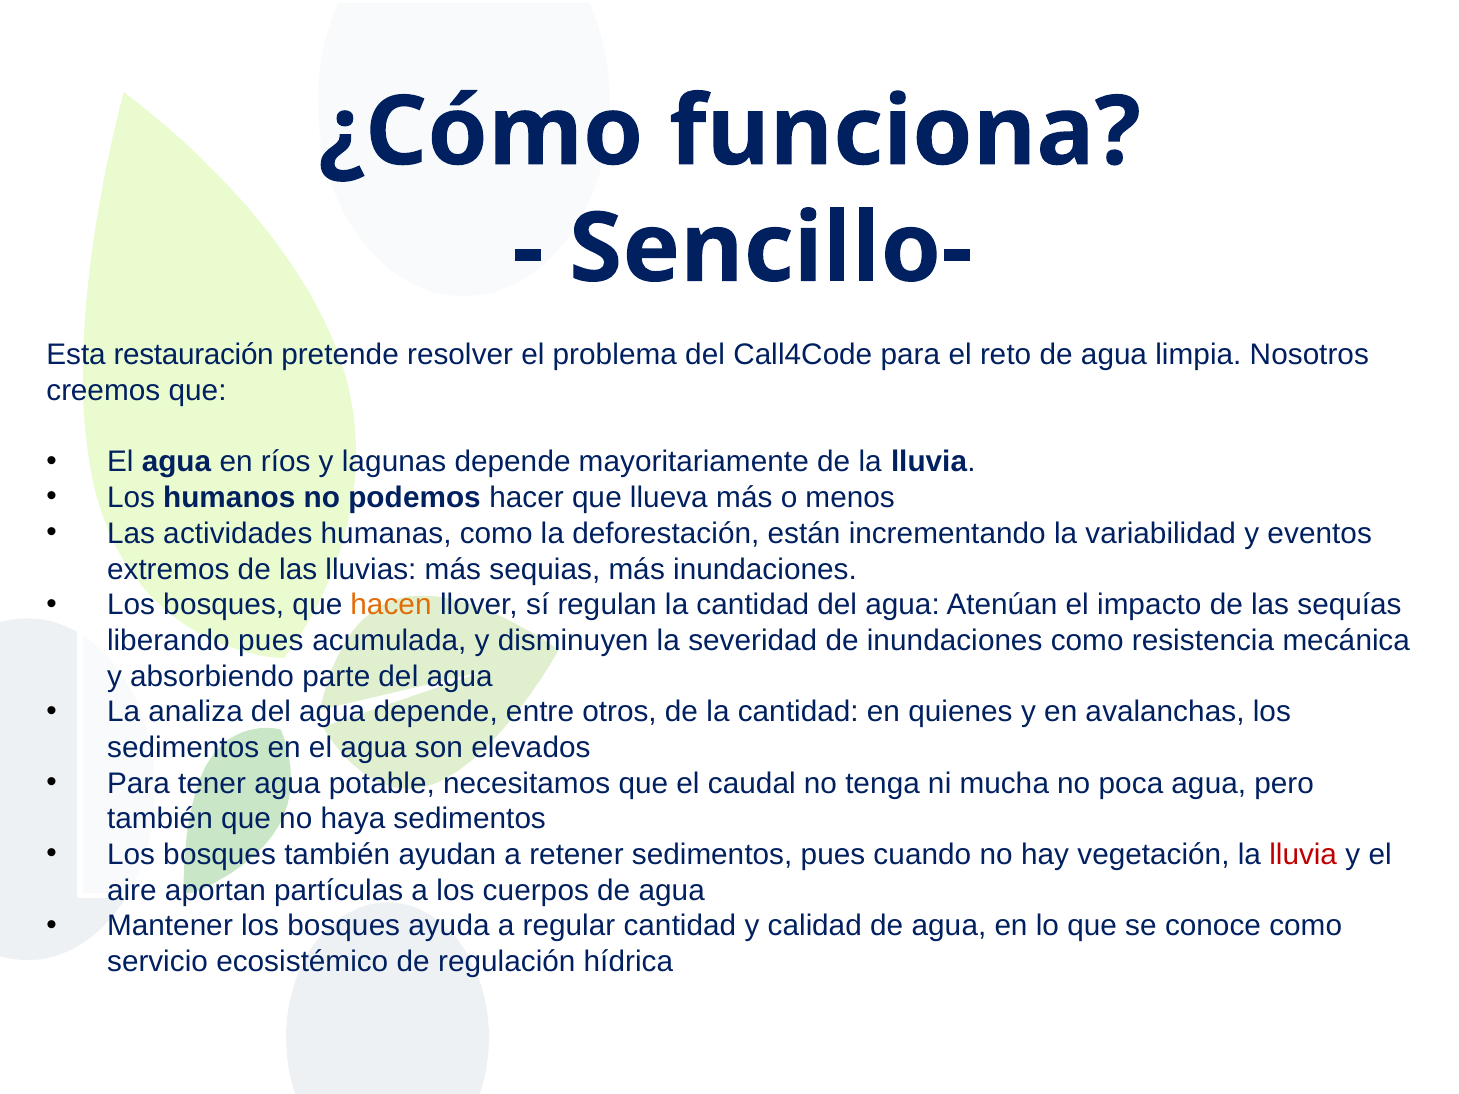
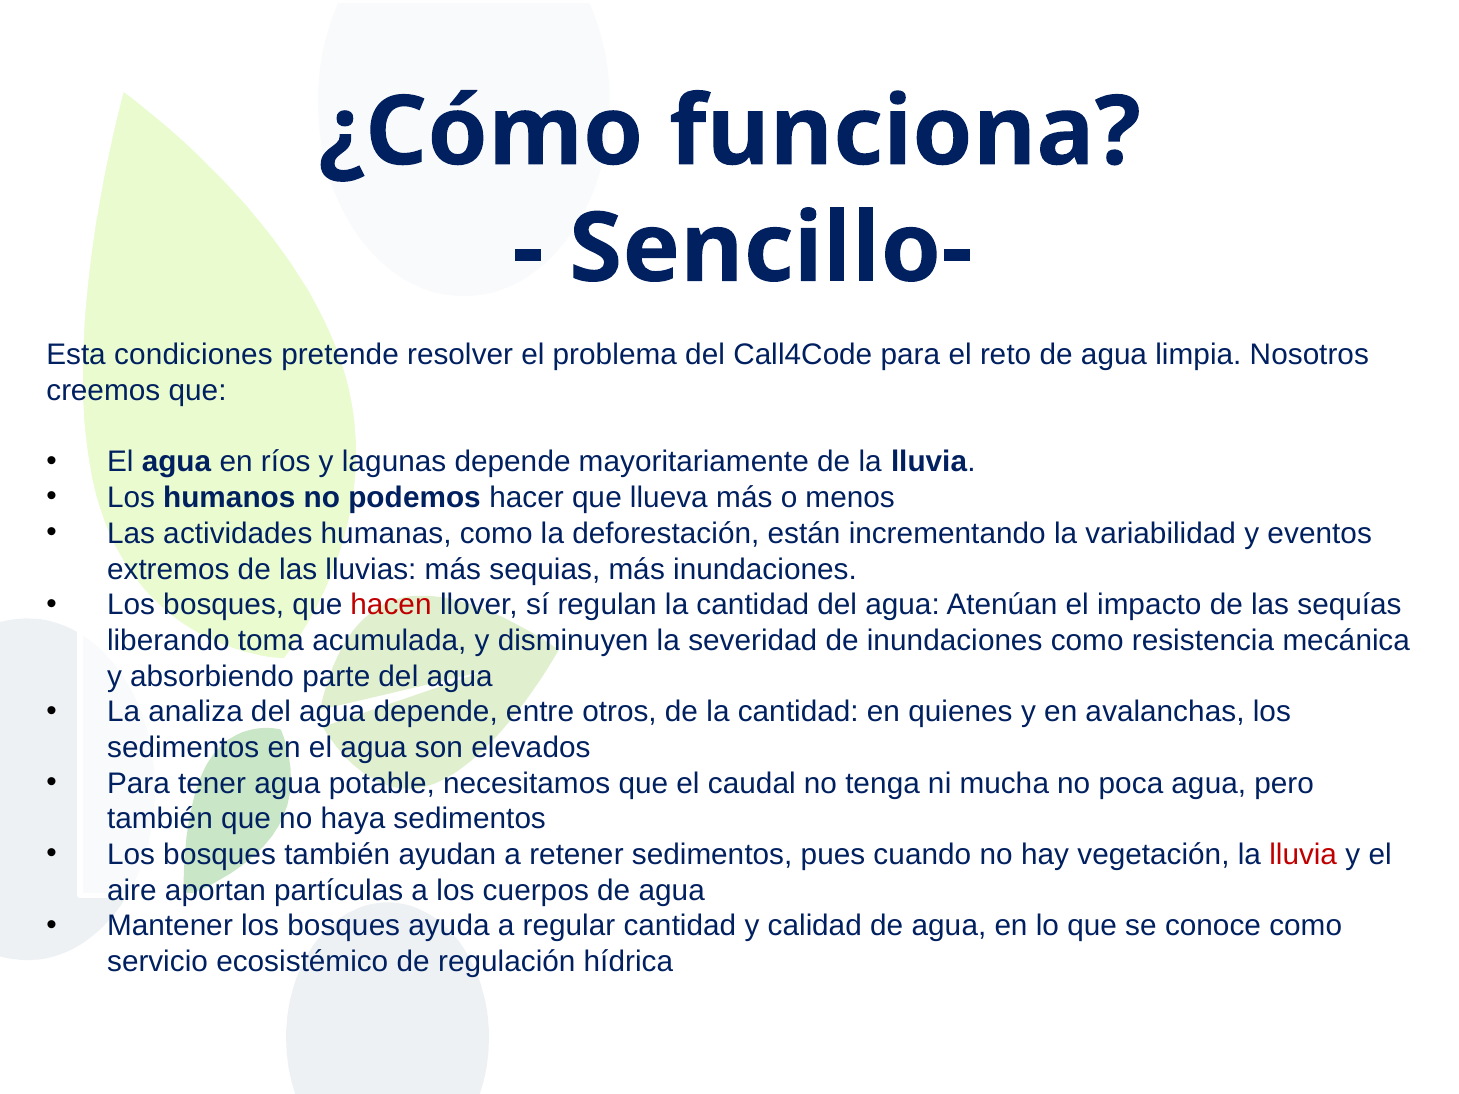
restauración: restauración -> condiciones (193, 355)
hacen colour: orange -> red (391, 605)
liberando pues: pues -> toma (271, 641)
